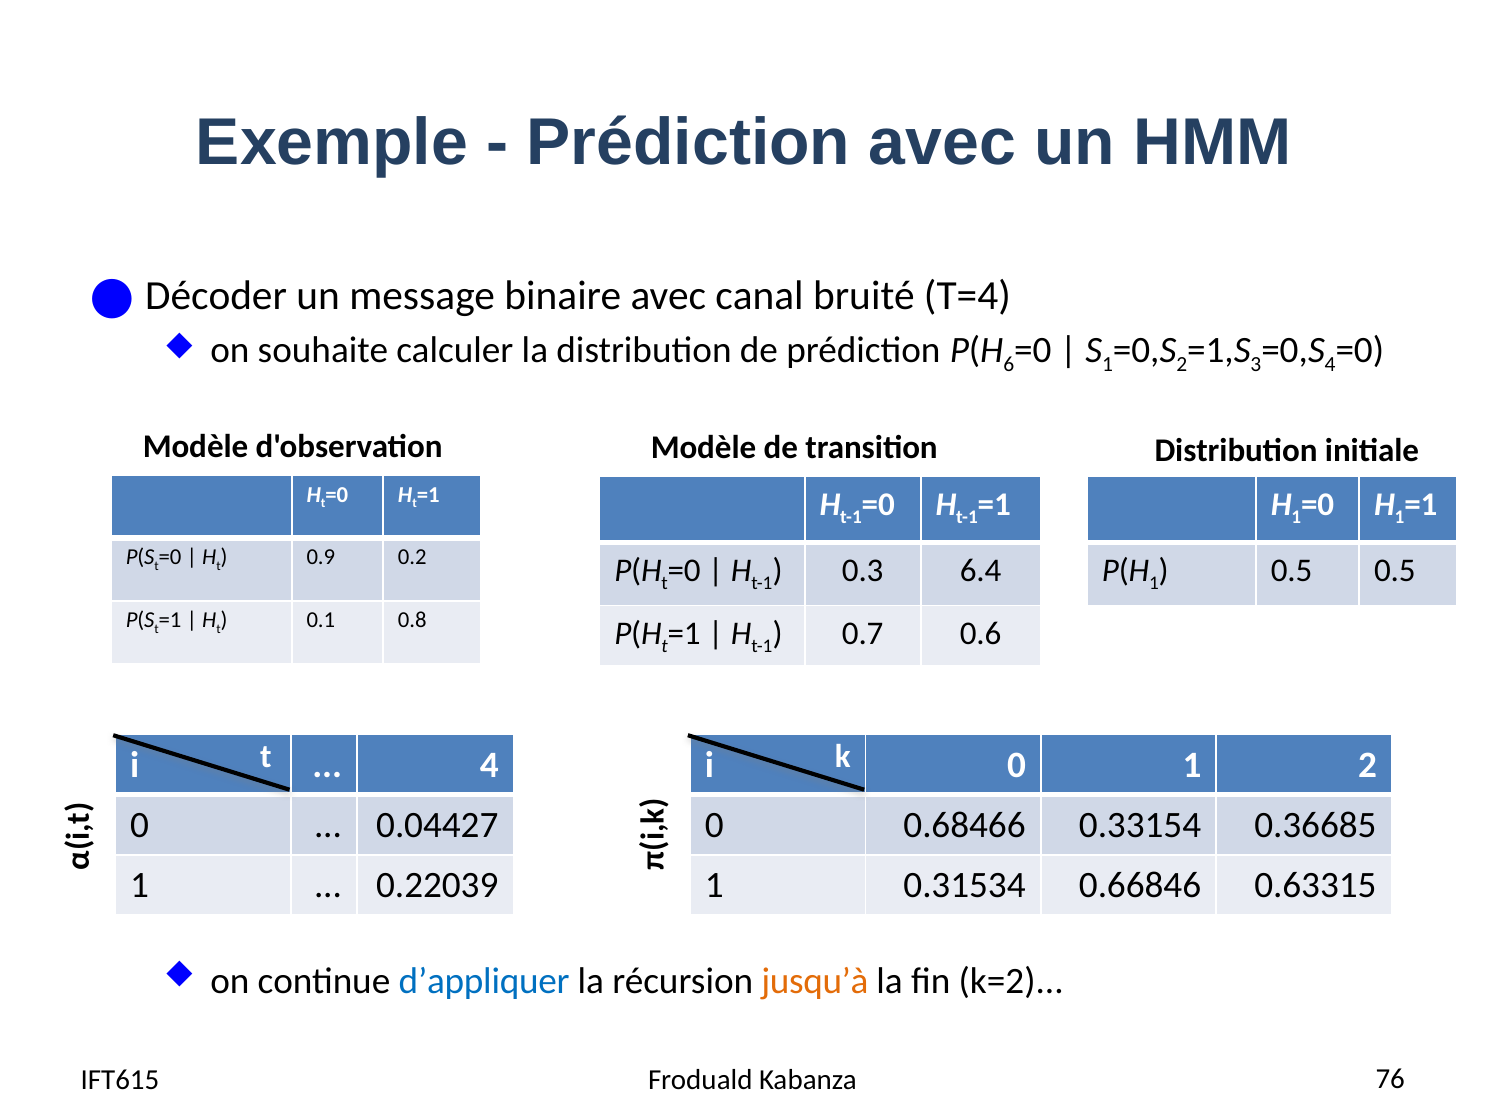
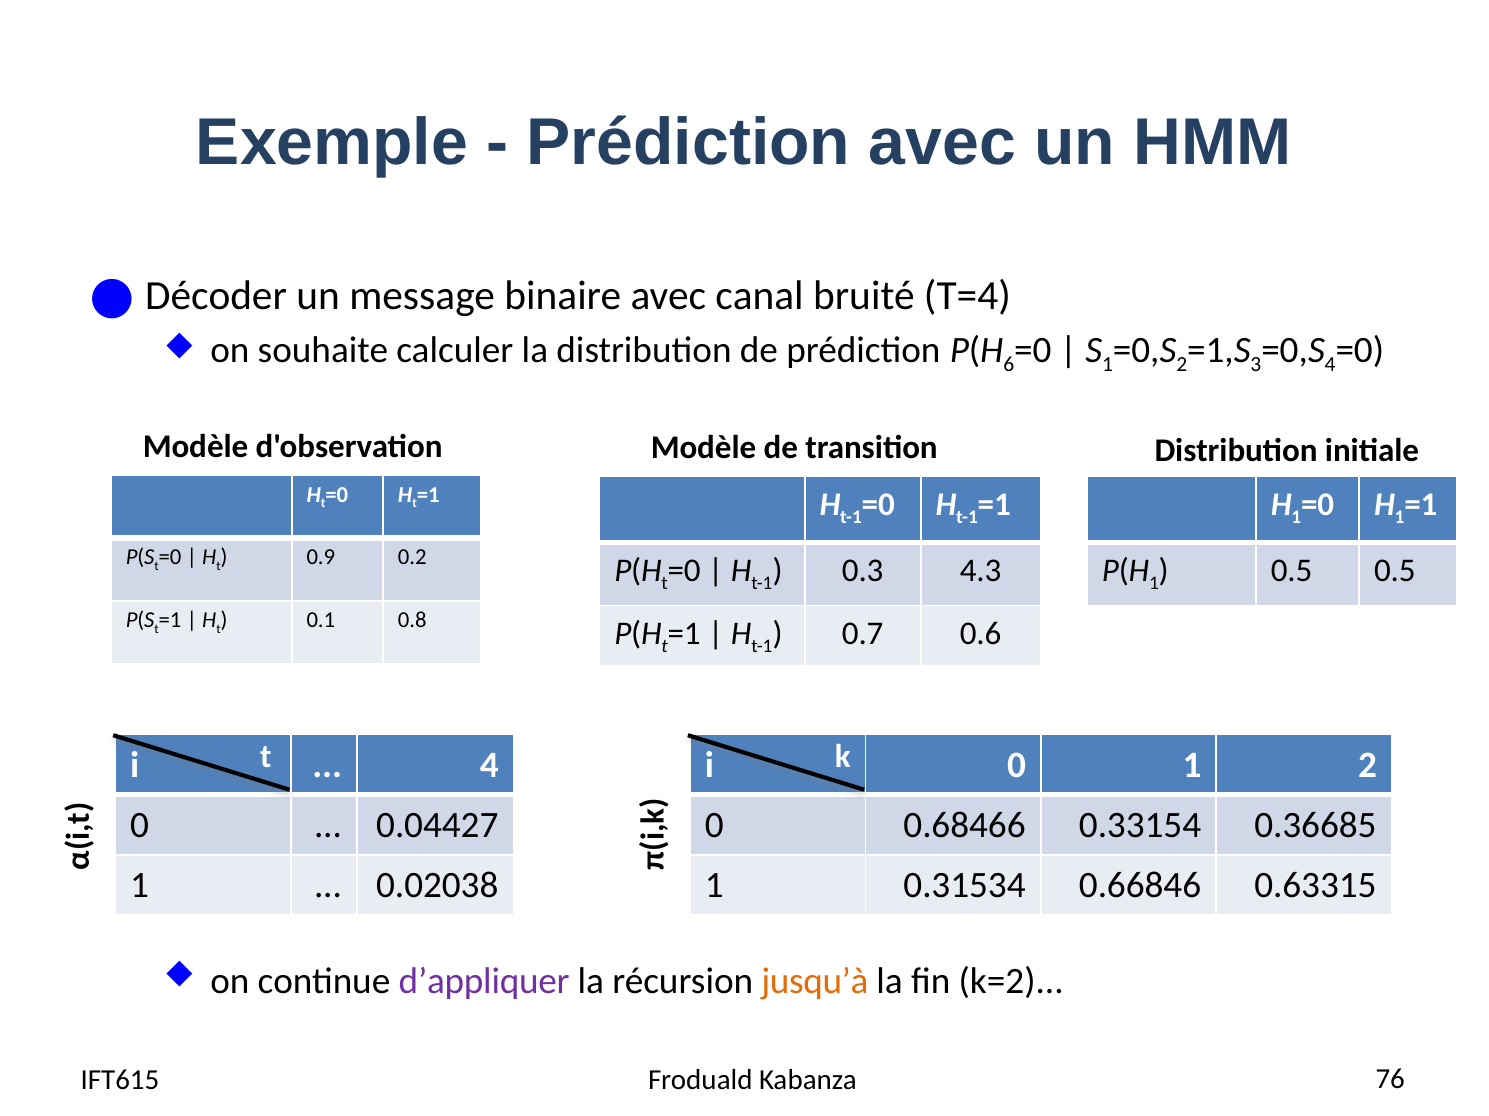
6.4: 6.4 -> 4.3 (981, 571)
0.22039: 0.22039 -> 0.02038 (437, 886)
d’appliquer colour: blue -> purple (484, 982)
